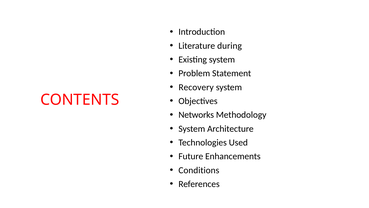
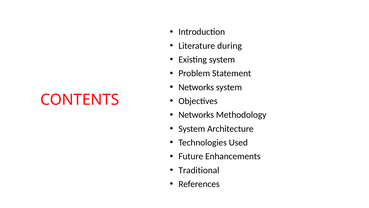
Recovery: Recovery -> Networks (196, 87)
Conditions: Conditions -> Traditional (199, 170)
